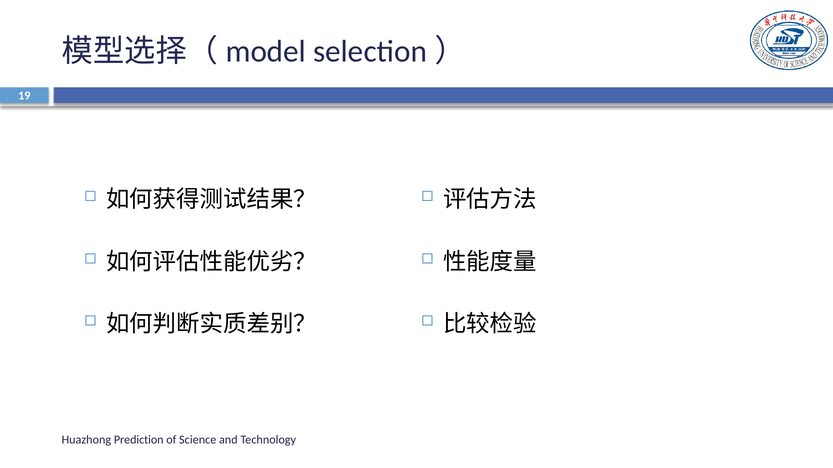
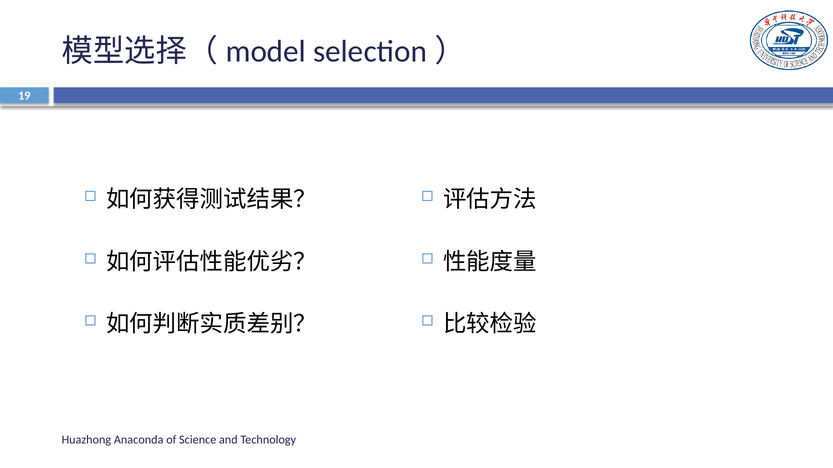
Prediction: Prediction -> Anaconda (139, 440)
